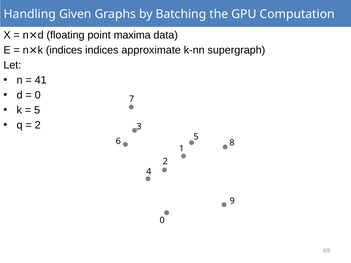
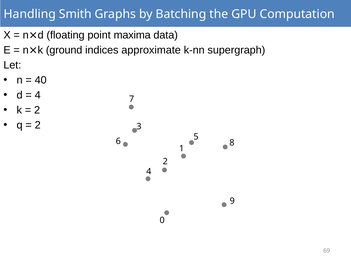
Given: Given -> Smith (75, 14)
k indices: indices -> ground (64, 50)
41: 41 -> 40 (41, 80)
0: 0 -> 4 (38, 95)
5: 5 -> 2 (37, 110)
